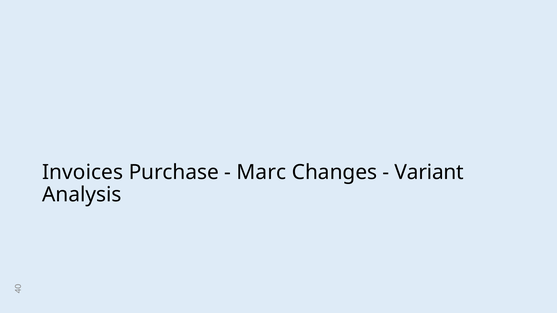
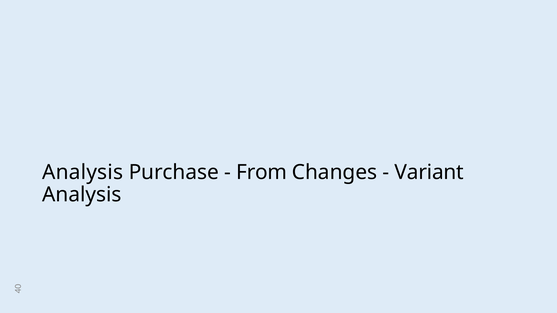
Invoices: Invoices -> Analysis (83, 172)
Marc: Marc -> From (262, 172)
